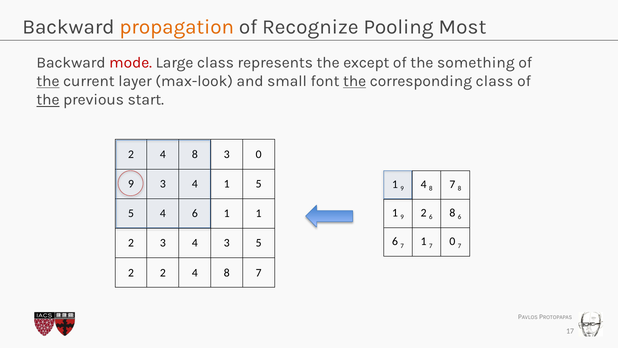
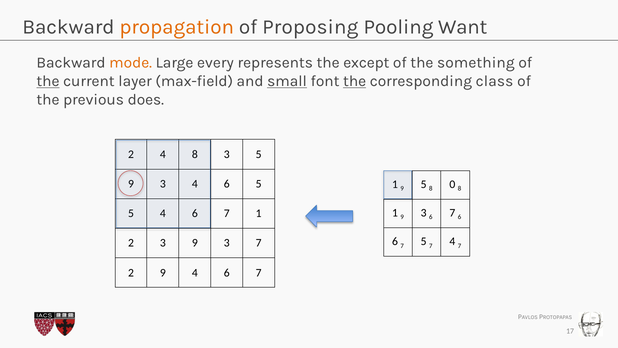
Recognize: Recognize -> Proposing (310, 27)
Most: Most -> Want (463, 27)
mode colour: red -> orange (131, 62)
Large class: class -> every (215, 62)
max-look: max-look -> max-field (194, 81)
small underline: none -> present (287, 81)
the underline: present -> none (48, 100)
start: start -> does (146, 100)
3 0: 0 -> 5 (259, 154)
1: 1 -> 6 (227, 184)
4: 4 -> 5 (424, 184)
7: 7 -> 0 (452, 184)
1 9 2: 2 -> 3 (424, 213)
8: 8 -> 7 (452, 213)
1: 1 -> 7 (227, 213)
6 7 1: 1 -> 5 (424, 241)
7 0: 0 -> 4 (452, 241)
2 3 4: 4 -> 9 (195, 243)
3 5: 5 -> 7 (259, 243)
2 2: 2 -> 9 (163, 272)
8: 8 -> 6 (227, 272)
